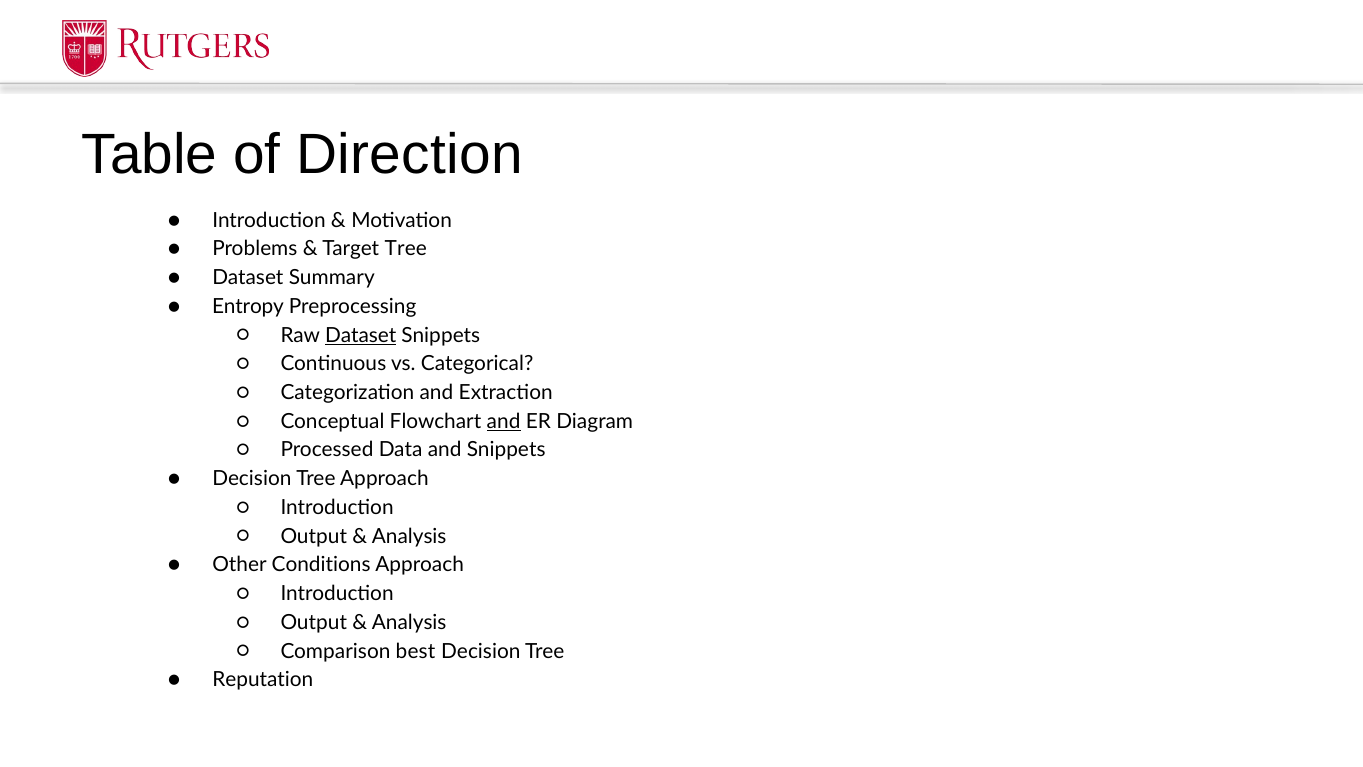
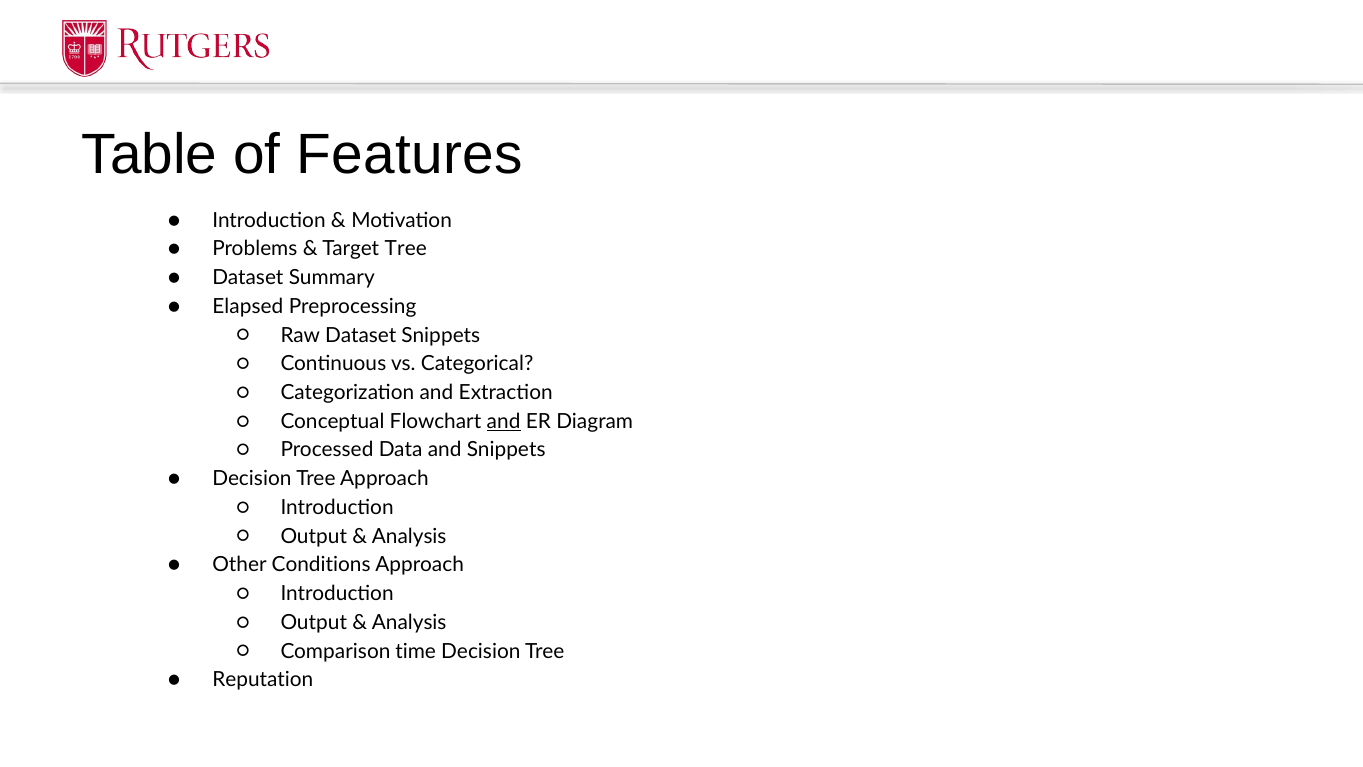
Direction: Direction -> Features (410, 155)
Entropy: Entropy -> Elapsed (248, 306)
Dataset underline: present -> none (361, 335)
best: best -> time (416, 651)
